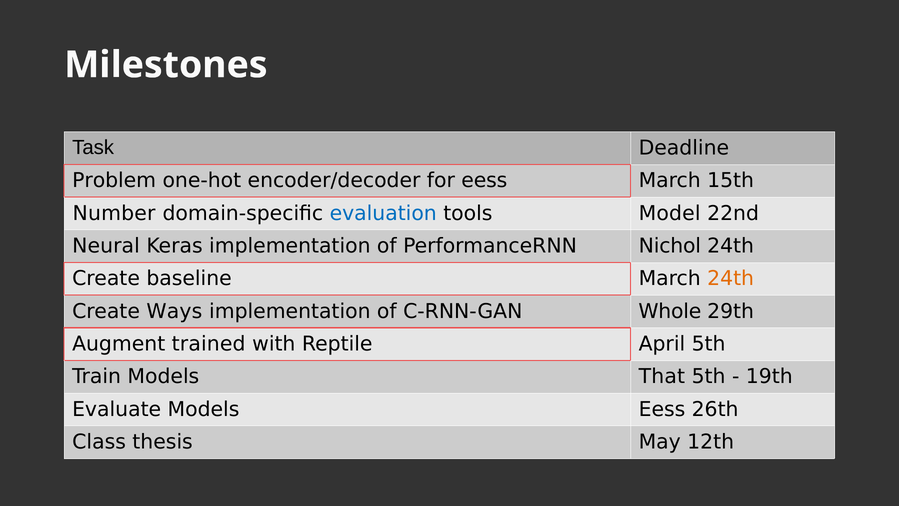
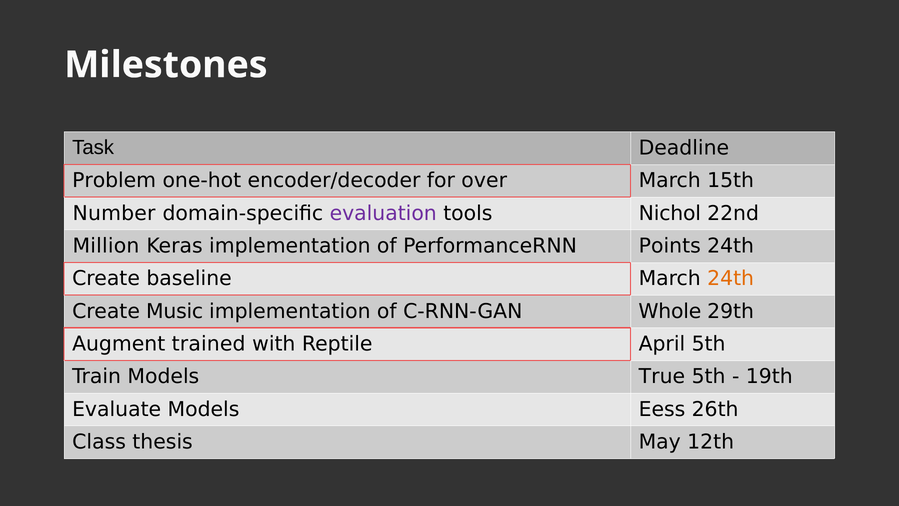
for eess: eess -> over (484, 181)
evaluation colour: blue -> purple (383, 213)
Model: Model -> Nichol (670, 213)
Neural: Neural -> Million (106, 246)
Nichol: Nichol -> Points (670, 246)
Ways: Ways -> Music (175, 311)
That: That -> True (662, 376)
